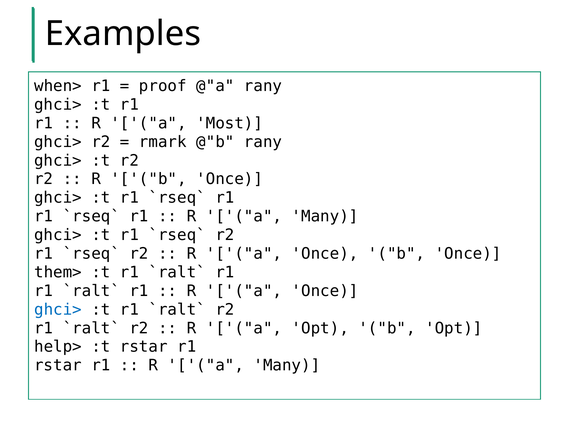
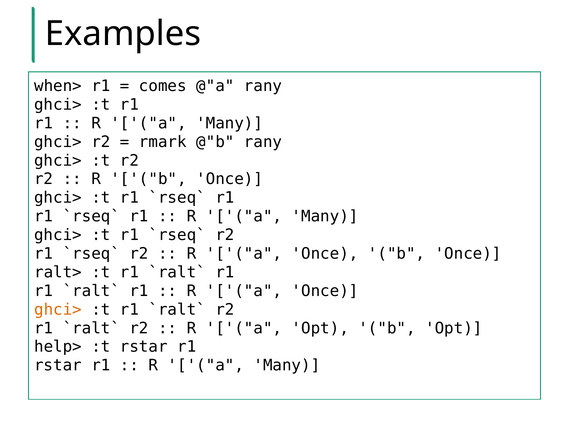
proof: proof -> comes (163, 86)
Most: Most -> Many (230, 123)
them>: them> -> ralt> (58, 273)
ghci> colour: blue -> orange (58, 310)
